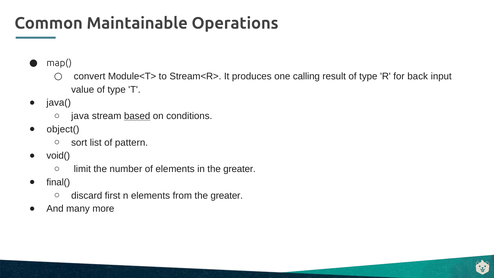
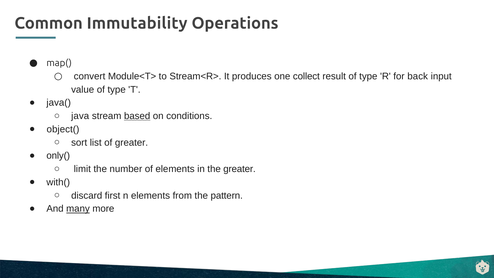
Maintainable: Maintainable -> Immutability (137, 23)
calling: calling -> collect (306, 76)
of pattern: pattern -> greater (132, 142)
void(: void( -> only( (58, 156)
final(: final( -> with( (58, 182)
from the greater: greater -> pattern (227, 195)
many underline: none -> present (78, 209)
